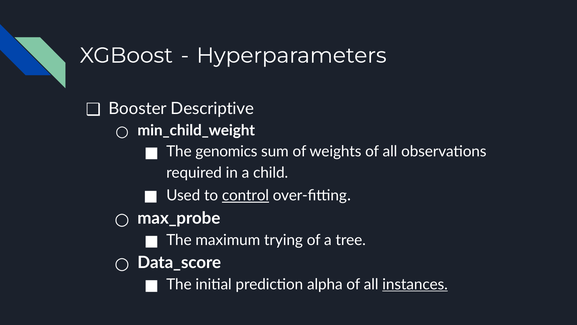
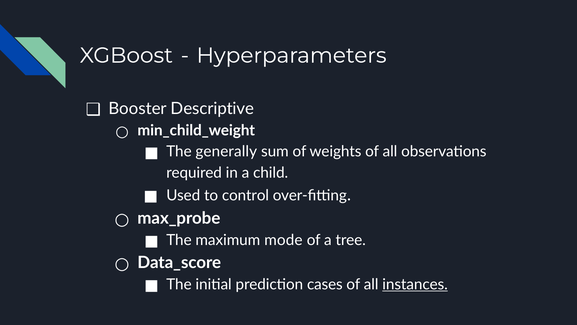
genomics: genomics -> generally (226, 151)
control underline: present -> none (245, 195)
trying: trying -> mode (283, 240)
alpha: alpha -> cases (325, 284)
